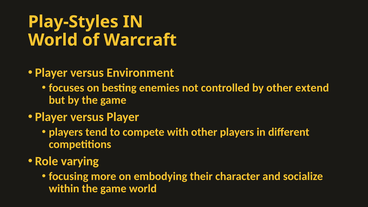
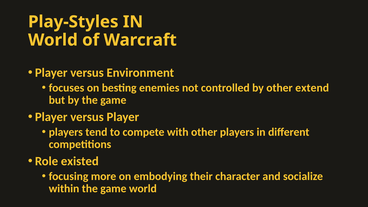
varying: varying -> existed (80, 161)
